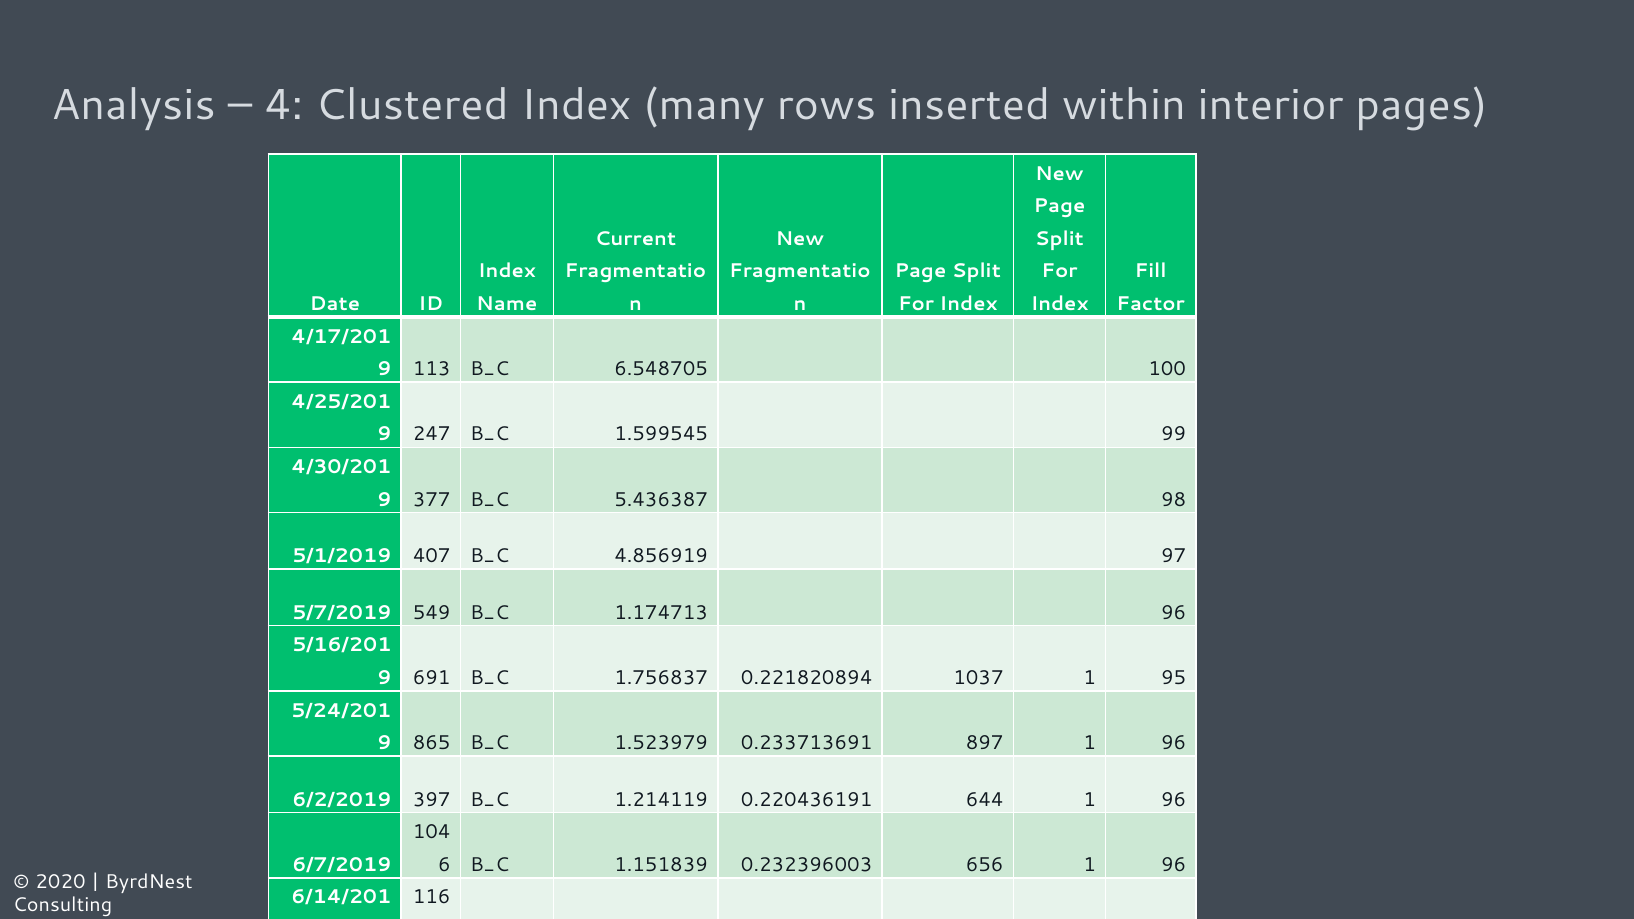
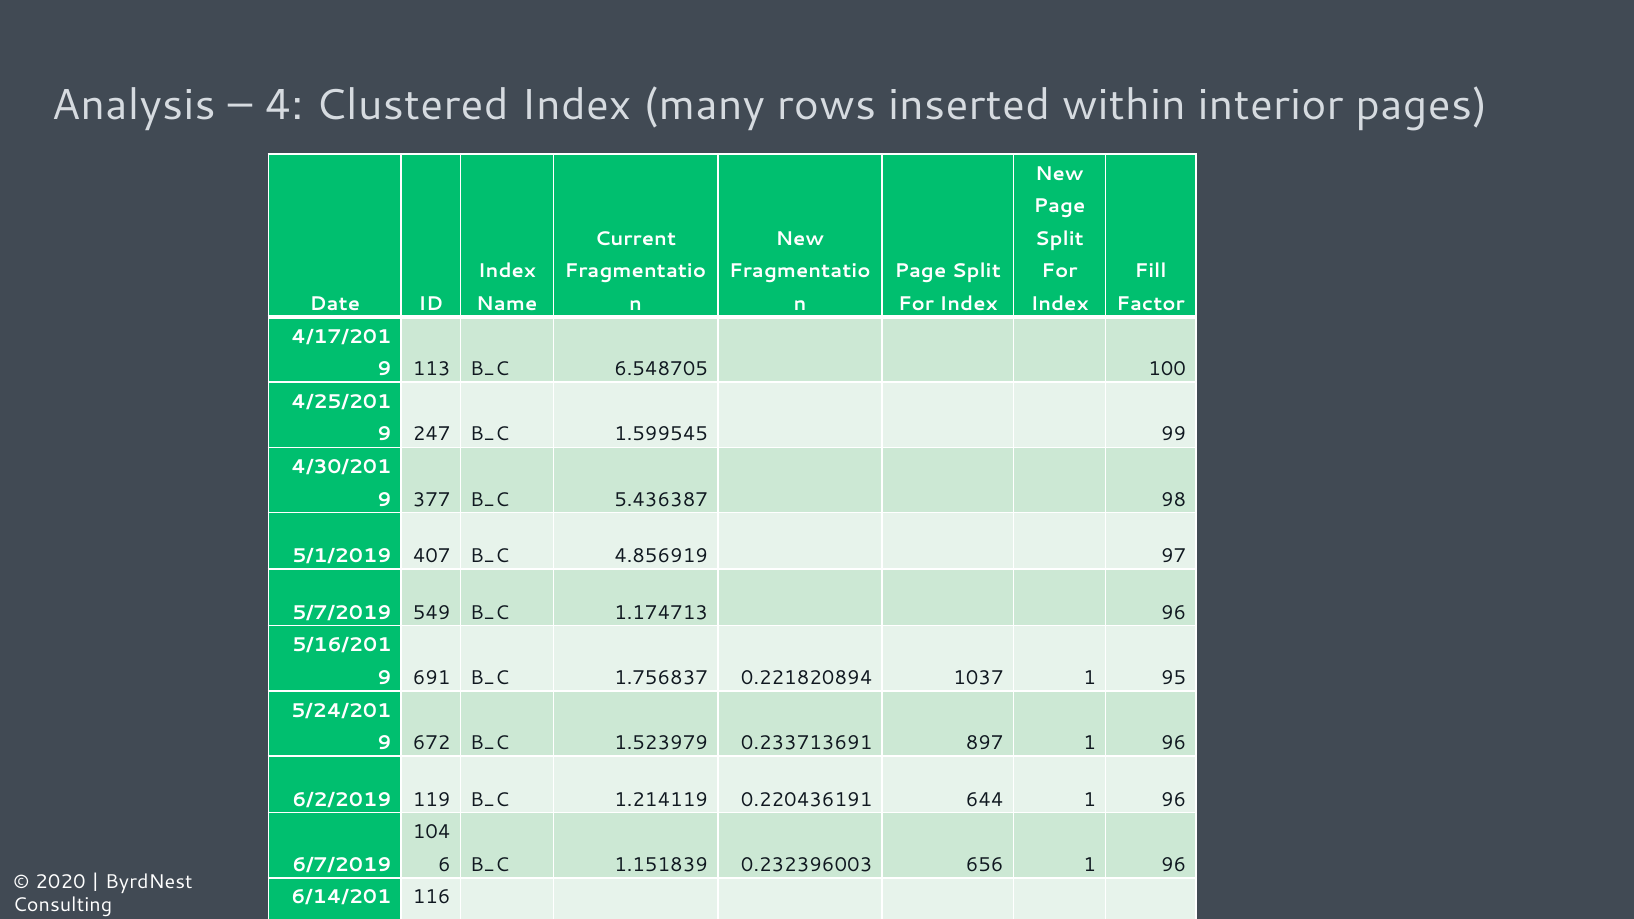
865: 865 -> 672 (432, 743)
397: 397 -> 119 (432, 800)
